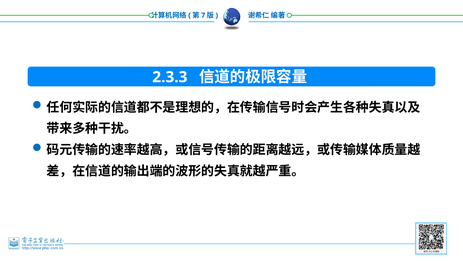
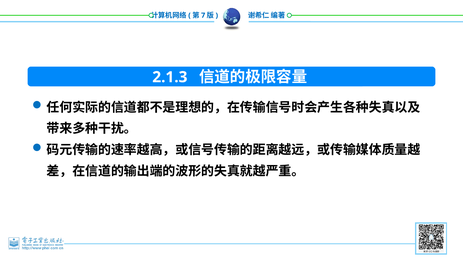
2.3.3: 2.3.3 -> 2.1.3 (170, 77)
